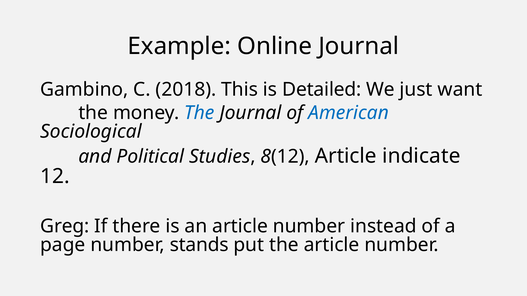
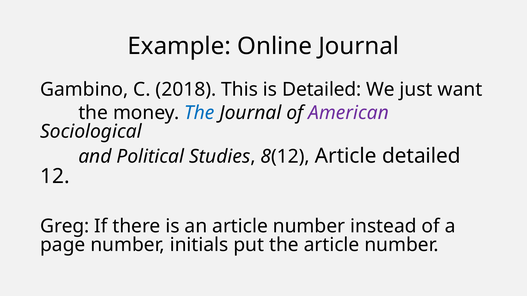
American colour: blue -> purple (349, 113)
Article indicate: indicate -> detailed (421, 156)
stands: stands -> initials (199, 245)
